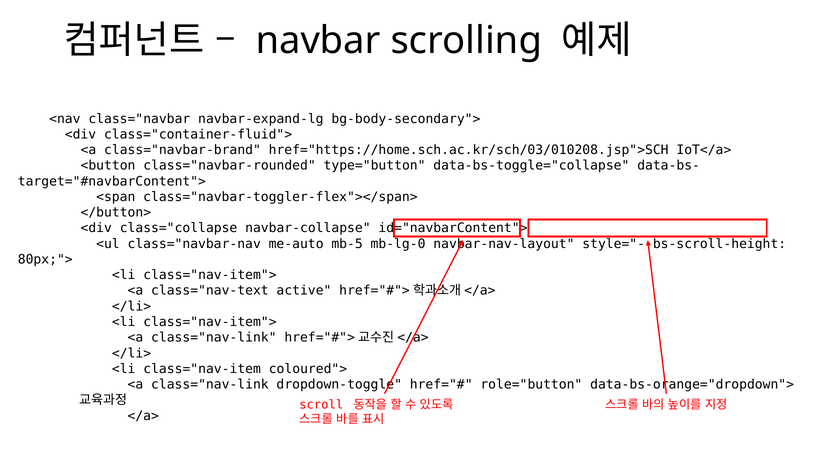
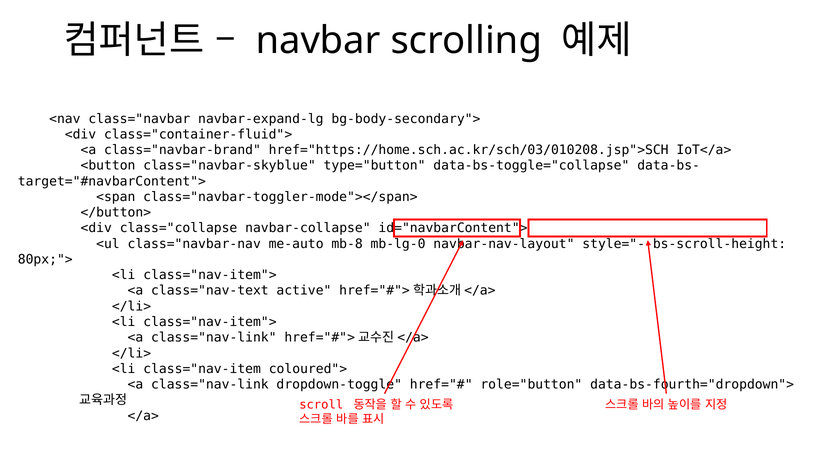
class="navbar-rounded: class="navbar-rounded -> class="navbar-skyblue (230, 166)
class="navbar-toggler-flex"></span>: class="navbar-toggler-flex"></span> -> class="navbar-toggler-mode"></span> (280, 197)
mb-5: mb-5 -> mb-8 (347, 244)
data-bs-orange="dropdown">: data-bs-orange="dropdown"> -> data-bs-fourth="dropdown"> (692, 385)
